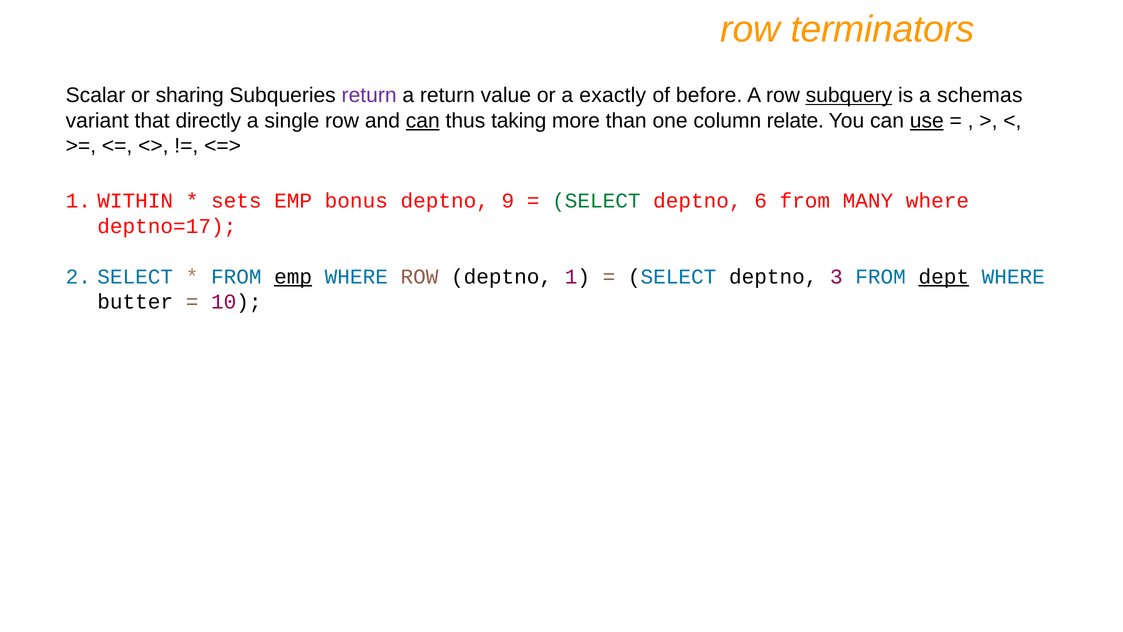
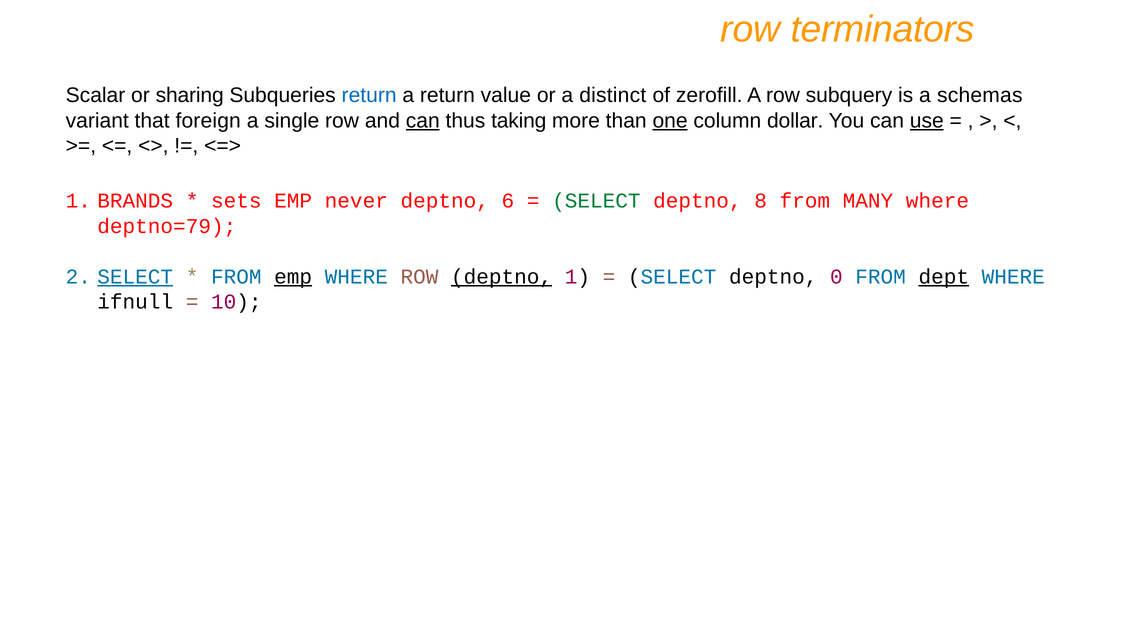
return colour: purple -> blue (369, 95)
exactly: exactly -> distinct (613, 95)
before: before -> zerofill (709, 95)
subquery underline: present -> none (849, 95)
directly: directly -> foreign (208, 121)
one underline: none -> present (670, 121)
relate: relate -> dollar (795, 121)
WITHIN: WITHIN -> BRANDS (135, 201)
bonus: bonus -> never (356, 201)
9: 9 -> 6 (508, 201)
6: 6 -> 8 (761, 201)
deptno=17: deptno=17 -> deptno=79 (167, 226)
SELECT underline: none -> present (135, 276)
deptno underline: none -> present (502, 276)
3: 3 -> 0 (836, 276)
butter: butter -> ifnull (135, 302)
